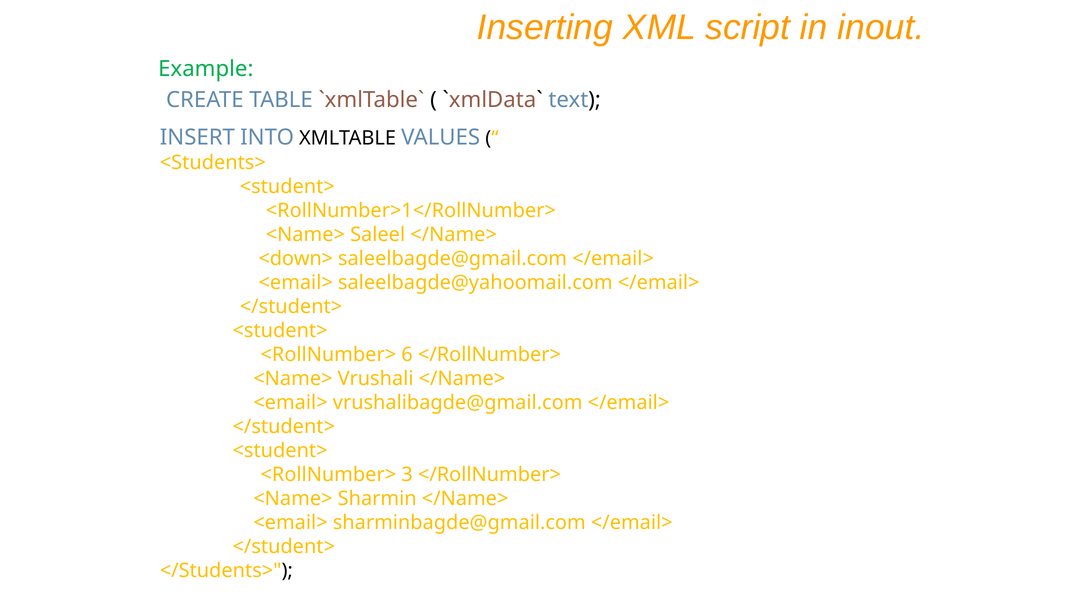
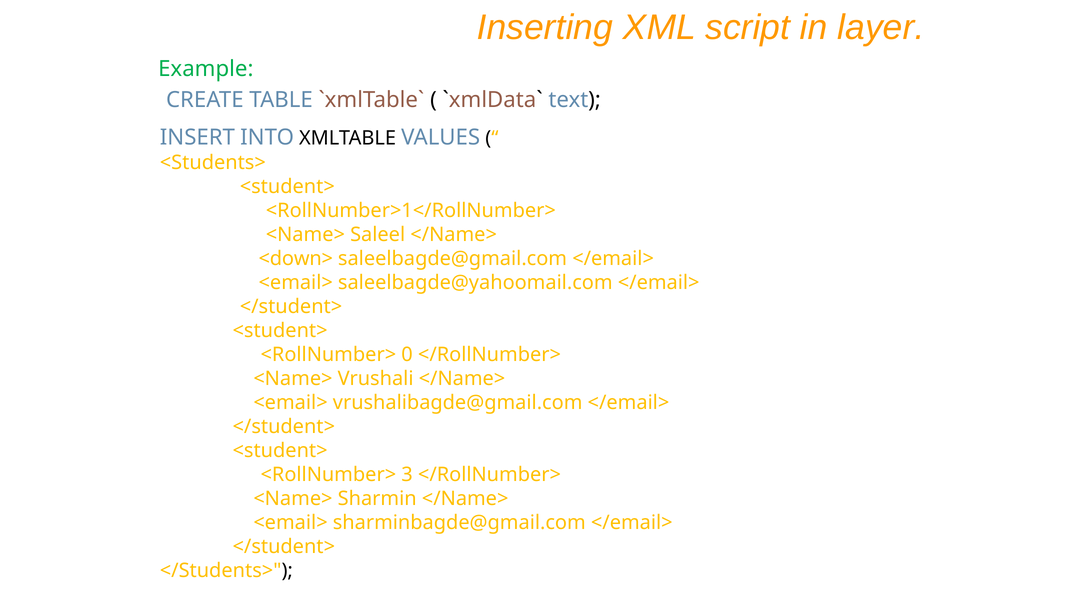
inout: inout -> layer (881, 28)
6: 6 -> 0 (407, 355)
